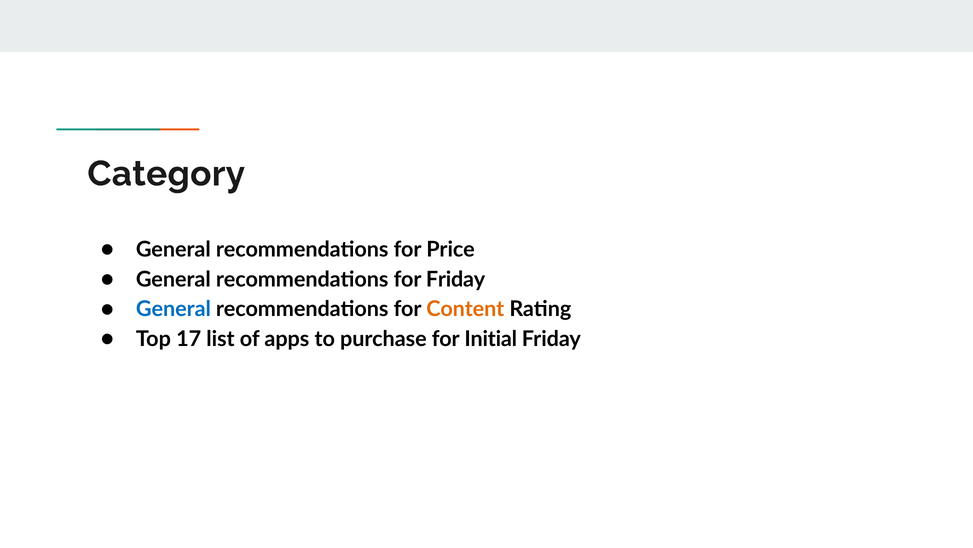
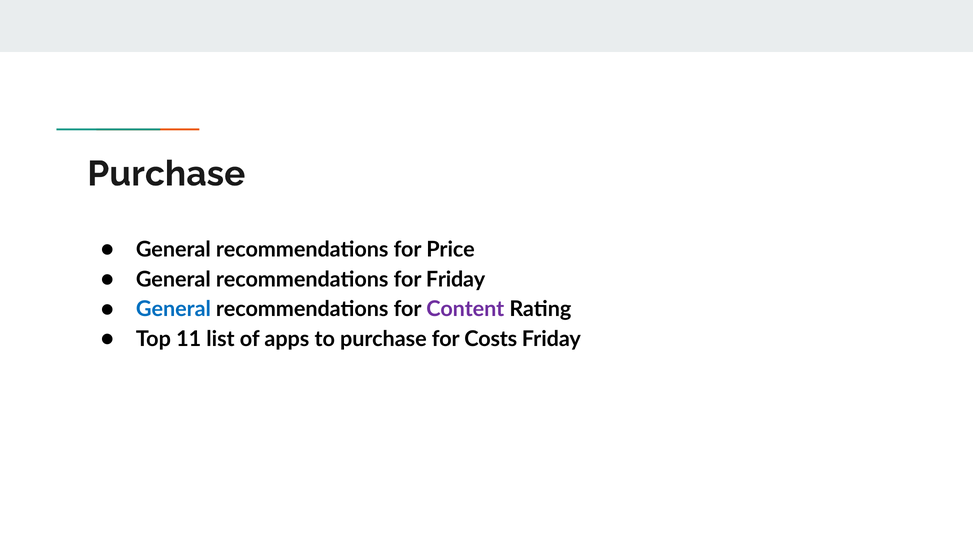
Category: Category -> Purchase (166, 174)
Content colour: orange -> purple (465, 309)
17: 17 -> 11 (189, 339)
Initial: Initial -> Costs (491, 339)
